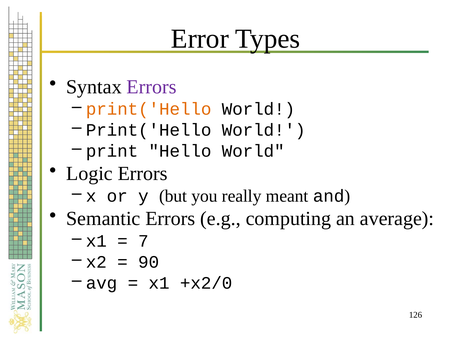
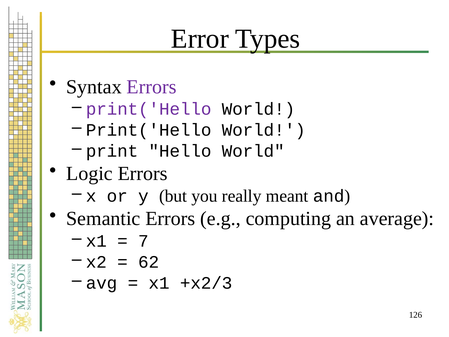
print('Hello colour: orange -> purple (149, 109)
90: 90 -> 62 (149, 262)
+x2/0: +x2/0 -> +x2/3 (206, 283)
